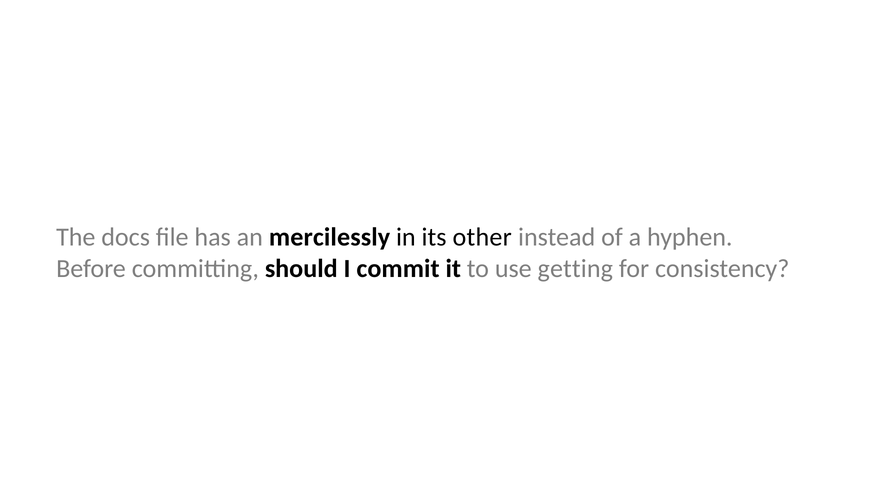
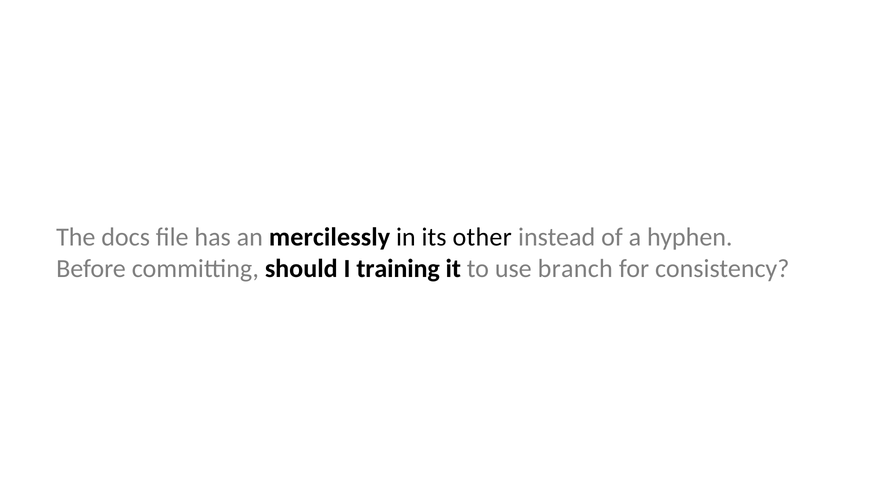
commit: commit -> training (398, 269)
getting: getting -> branch (575, 269)
